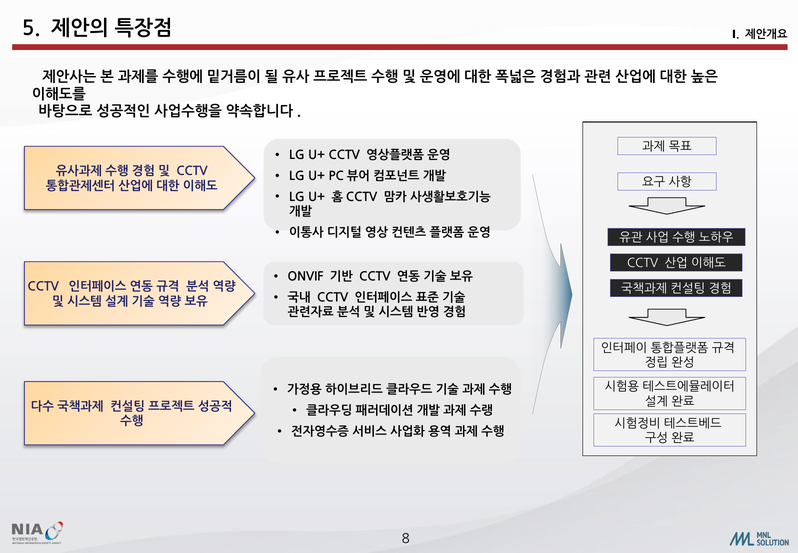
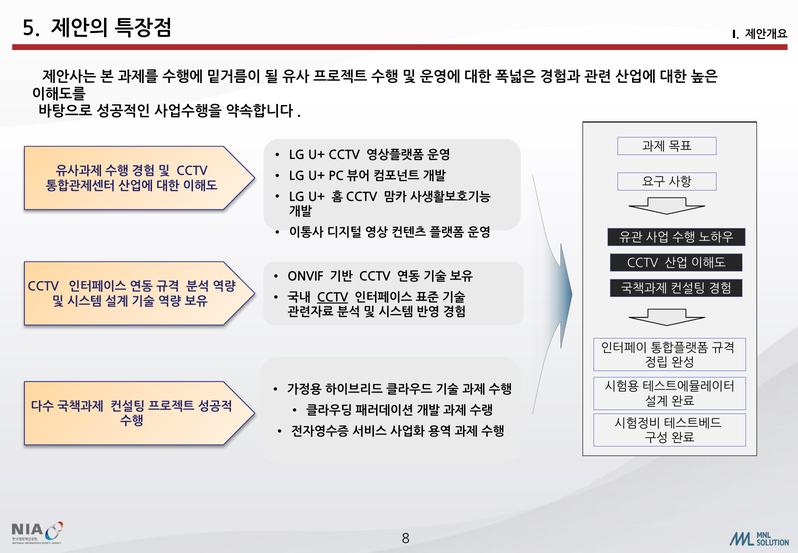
CCTV underline: none -> present (333, 297)
